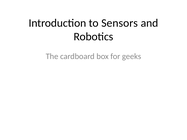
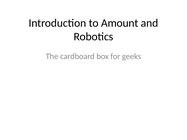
Sensors: Sensors -> Amount (120, 23)
